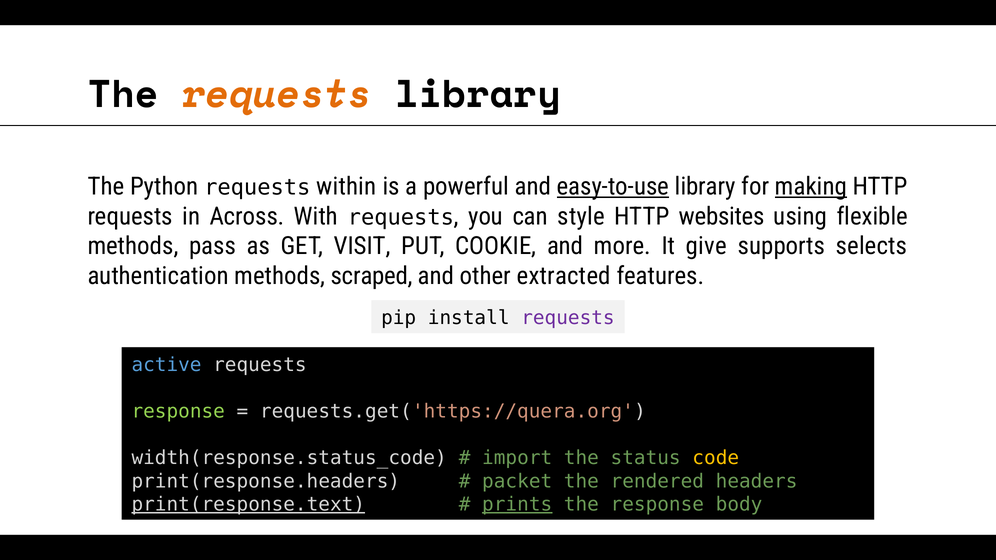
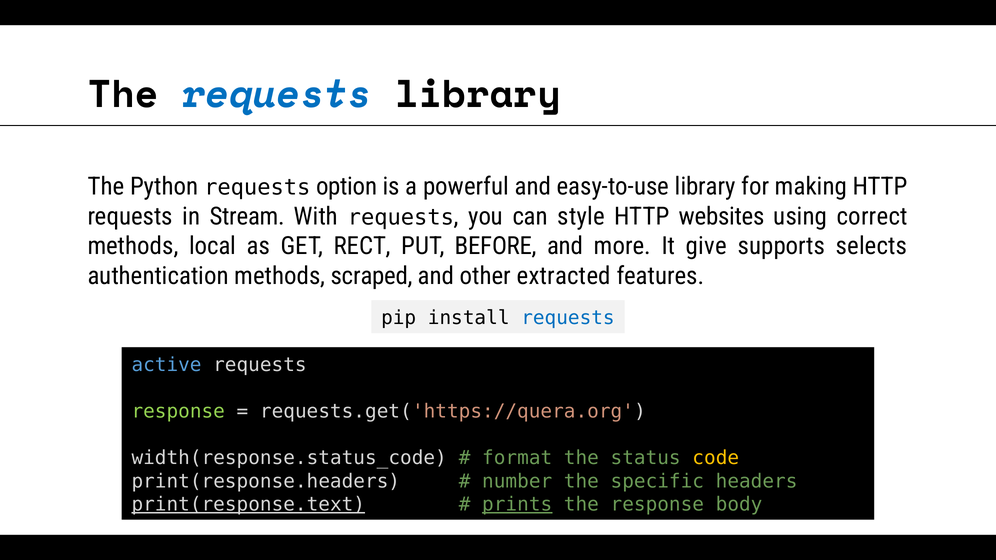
requests colour: orange -> blue (277, 95)
within: within -> option (347, 187)
easy-to-use underline: present -> none (613, 187)
making underline: present -> none (811, 187)
Across: Across -> Stream (247, 216)
flexible: flexible -> correct (872, 216)
pass: pass -> local (213, 246)
VISIT: VISIT -> RECT (362, 246)
COOKIE: COOKIE -> BEFORE (496, 246)
requests colour: purple -> blue (568, 318)
import: import -> format (517, 458)
packet: packet -> number (517, 481)
rendered: rendered -> specific (657, 481)
